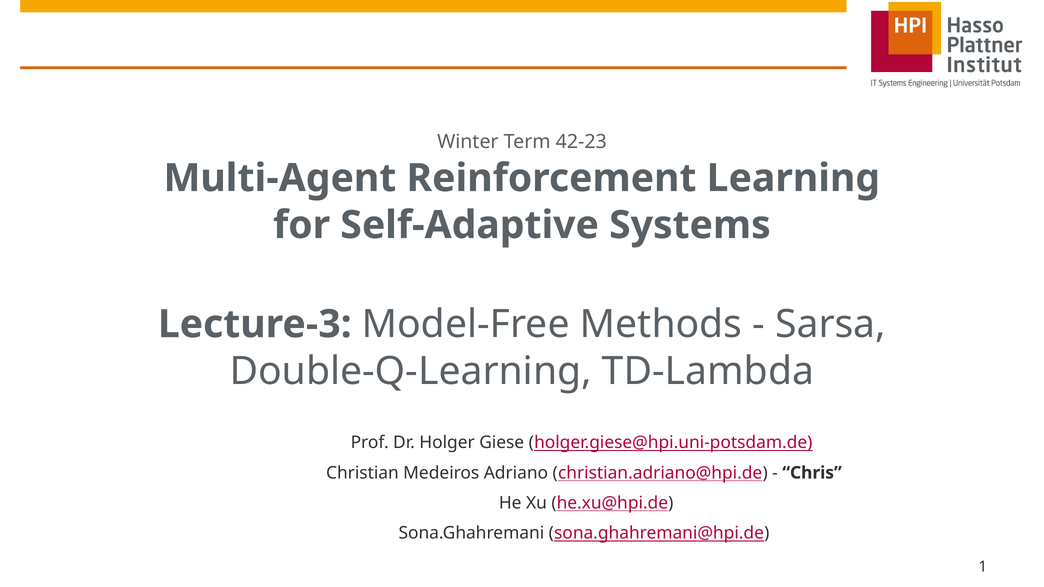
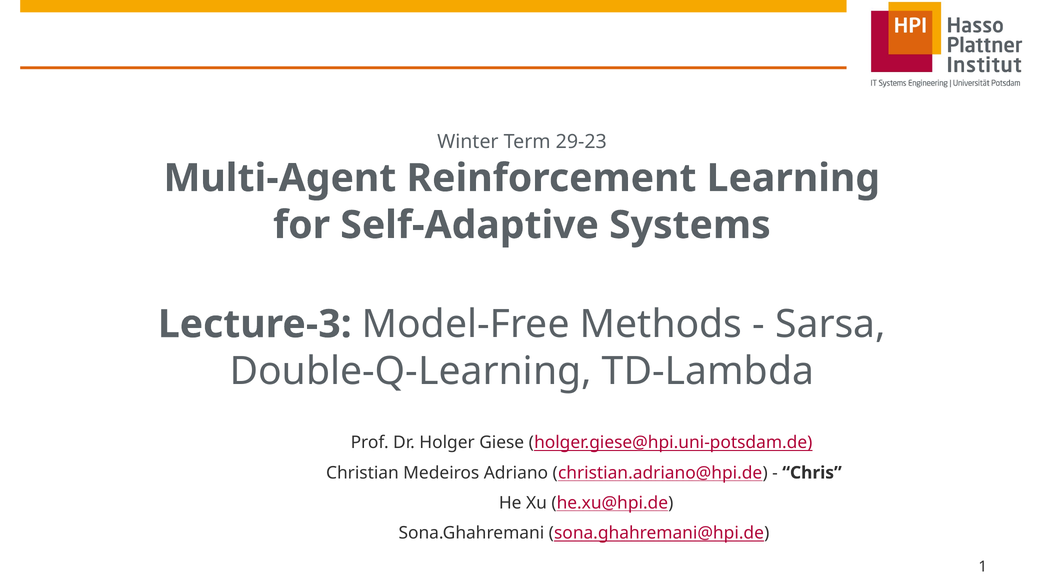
42-23: 42-23 -> 29-23 (581, 142)
